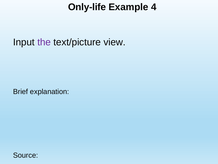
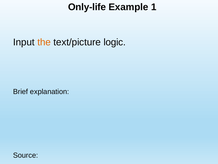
4: 4 -> 1 (154, 7)
the colour: purple -> orange (44, 42)
view: view -> logic (115, 42)
